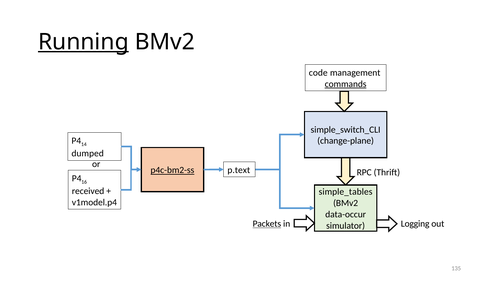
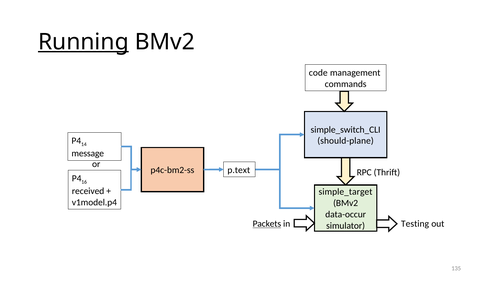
commands underline: present -> none (346, 84)
change-plane: change-plane -> should-plane (346, 141)
dumped: dumped -> message (88, 153)
p4c-bm2-ss underline: present -> none (172, 170)
simple_tables: simple_tables -> simple_target (346, 192)
Logging: Logging -> Testing (415, 224)
